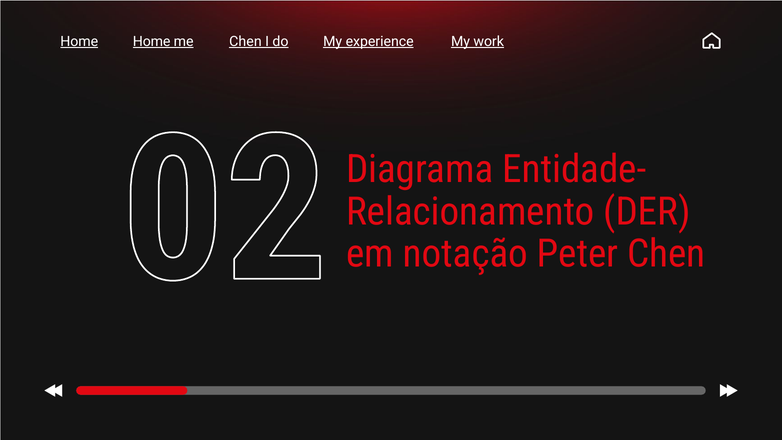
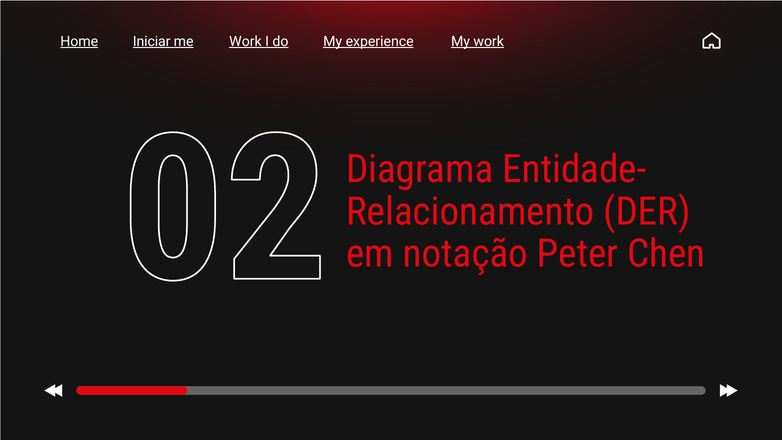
Home Home: Home -> Iniciar (152, 41)
me Chen: Chen -> Work (246, 41)
